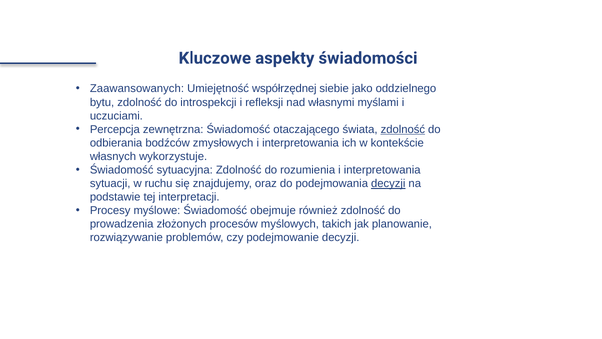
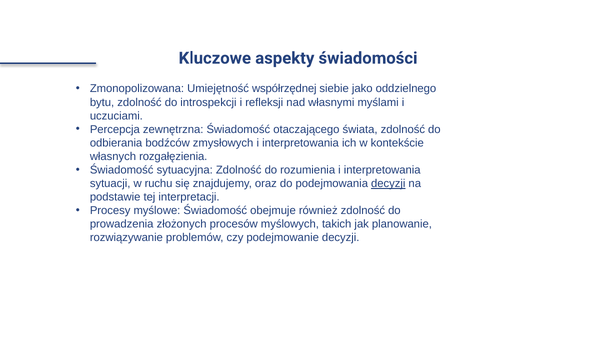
Zaawansowanych: Zaawansowanych -> Zmonopolizowana (137, 89)
zdolność underline: present -> none (403, 129)
wykorzystuje: wykorzystuje -> rozgałęzienia (173, 156)
